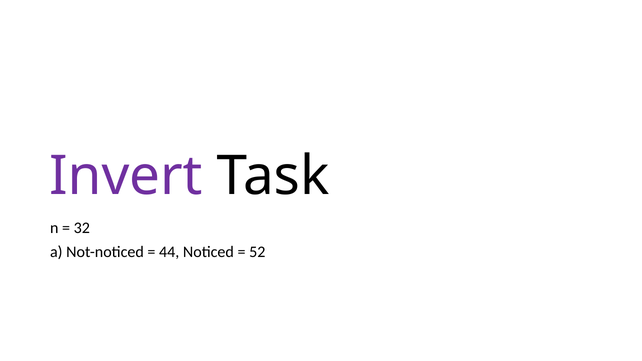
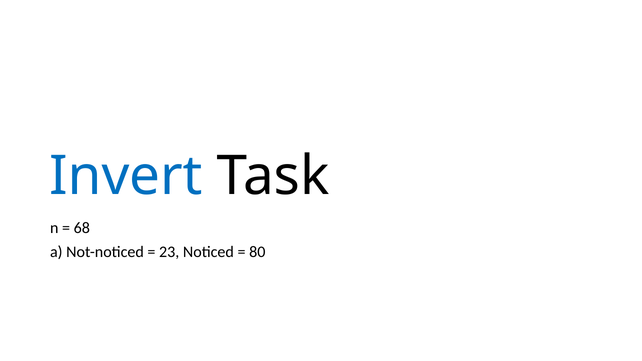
Invert colour: purple -> blue (126, 176)
32: 32 -> 68 (82, 228)
44: 44 -> 23 (169, 252)
52: 52 -> 80 (257, 252)
